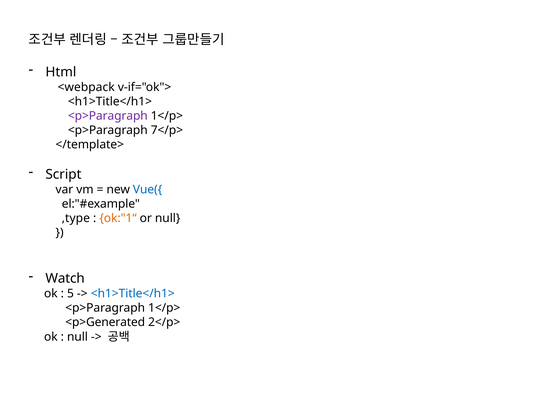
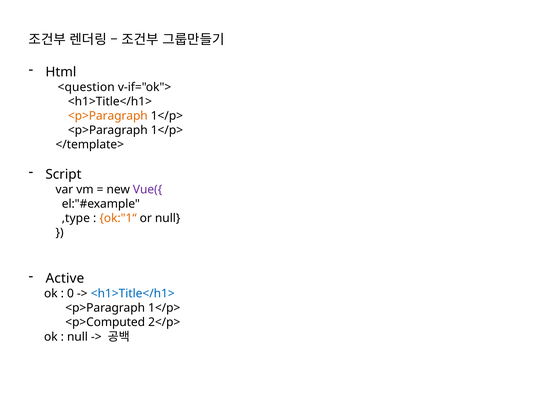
<webpack: <webpack -> <question (86, 87)
<p>Paragraph colour: purple -> orange (108, 116)
7</p>: 7</p> -> 1</p> (167, 130)
Vue({ colour: blue -> purple (148, 190)
Watch: Watch -> Active (65, 279)
5: 5 -> 0 (70, 294)
<p>Generated: <p>Generated -> <p>Computed (105, 323)
